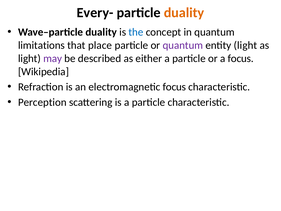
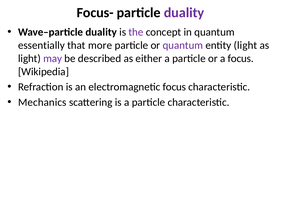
Every-: Every- -> Focus- (95, 13)
duality colour: orange -> purple (184, 13)
the colour: blue -> purple (136, 32)
limitations: limitations -> essentially (41, 45)
place: place -> more (100, 45)
Perception: Perception -> Mechanics (42, 102)
